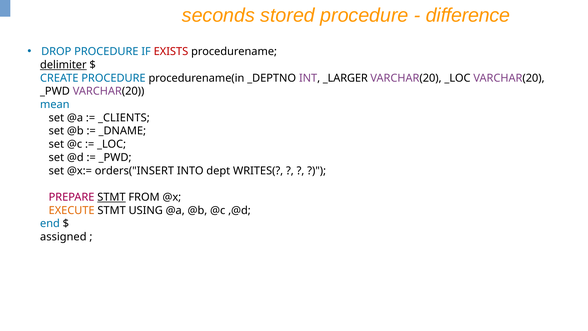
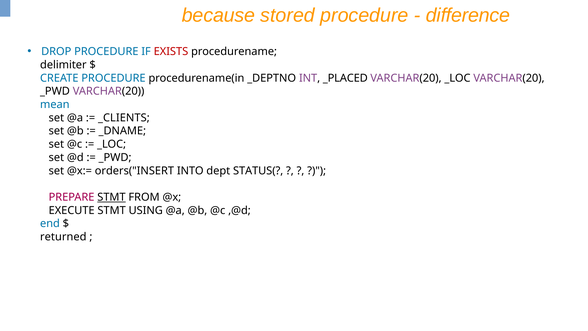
seconds: seconds -> because (218, 15)
delimiter underline: present -> none (63, 65)
_LARGER: _LARGER -> _PLACED (345, 78)
WRITES(: WRITES( -> STATUS( (258, 171)
EXECUTE colour: orange -> black (72, 210)
assigned: assigned -> returned (63, 237)
